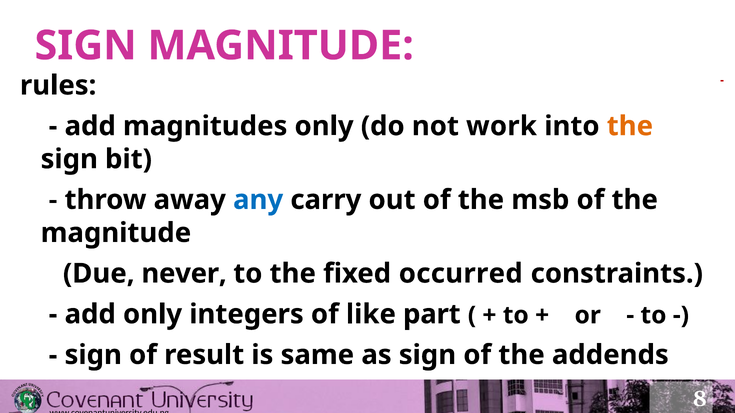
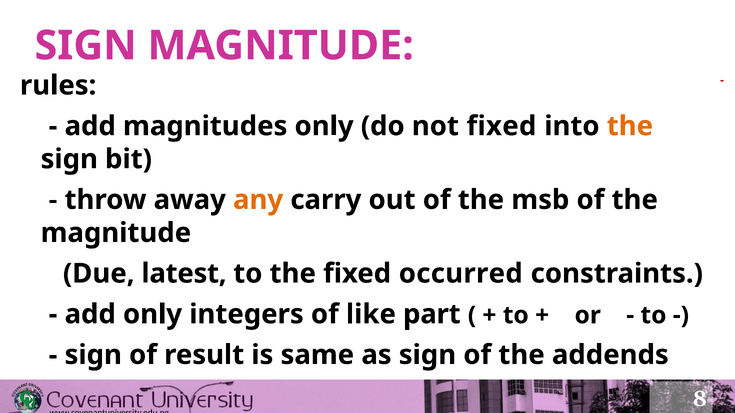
not work: work -> fixed (501, 126)
any colour: blue -> orange (258, 200)
never: never -> latest (184, 274)
